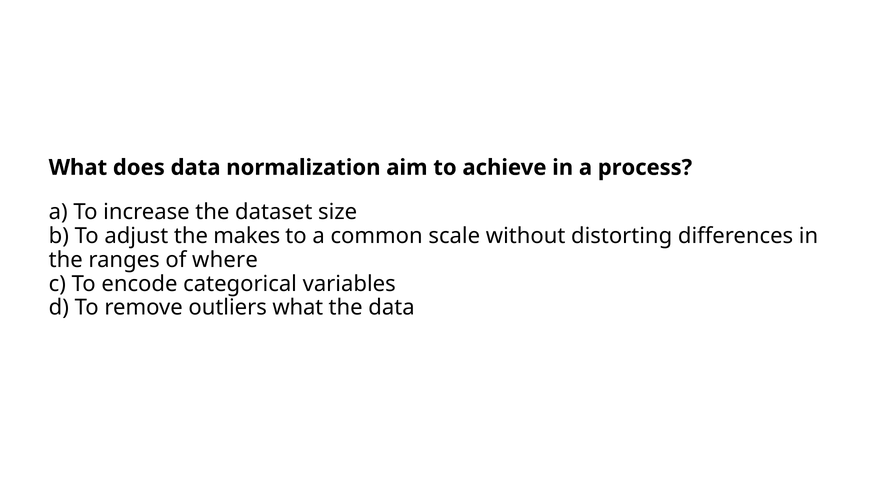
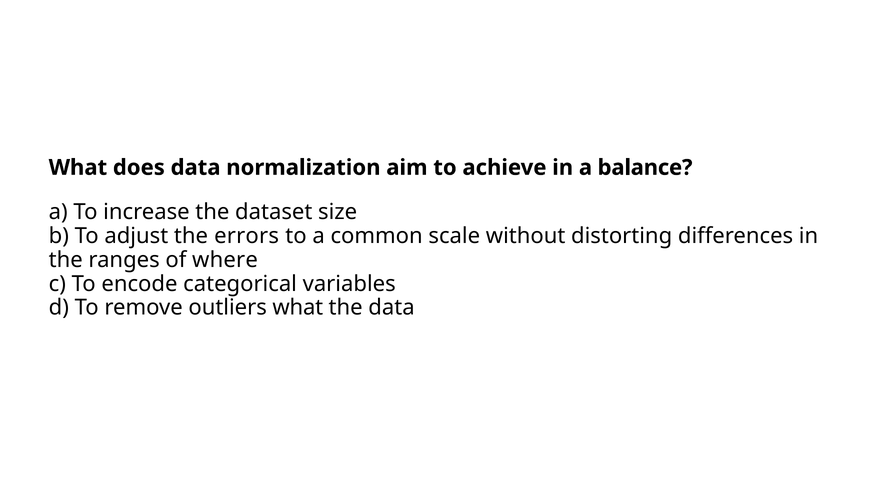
process: process -> balance (645, 167)
makes: makes -> errors (247, 236)
